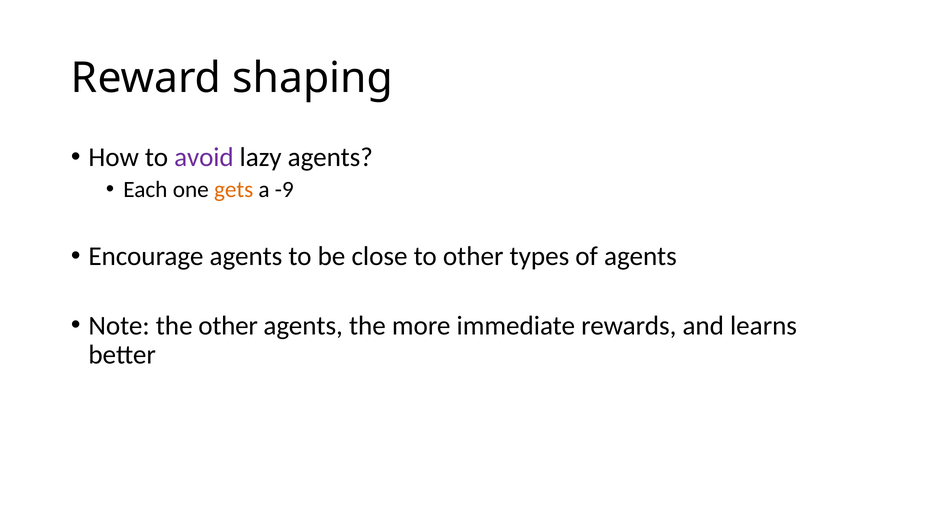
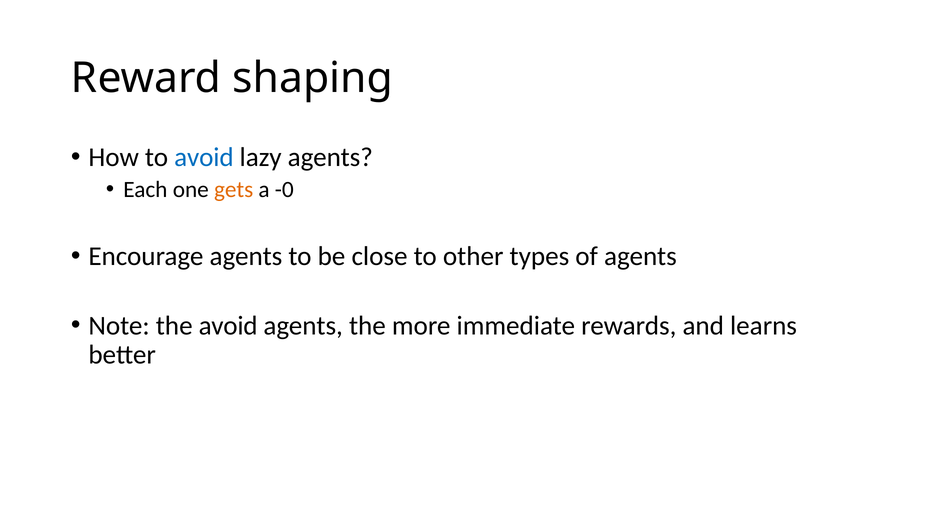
avoid colour: purple -> blue (204, 157)
-9: -9 -> -0 (284, 190)
the other: other -> avoid (228, 325)
